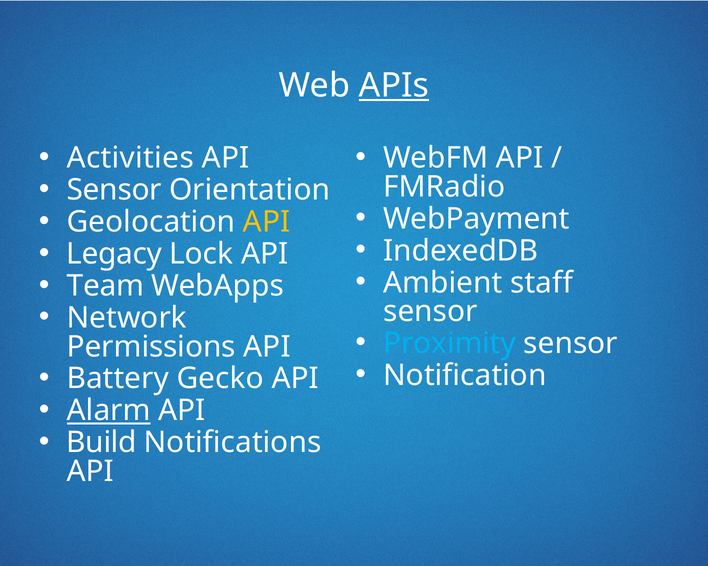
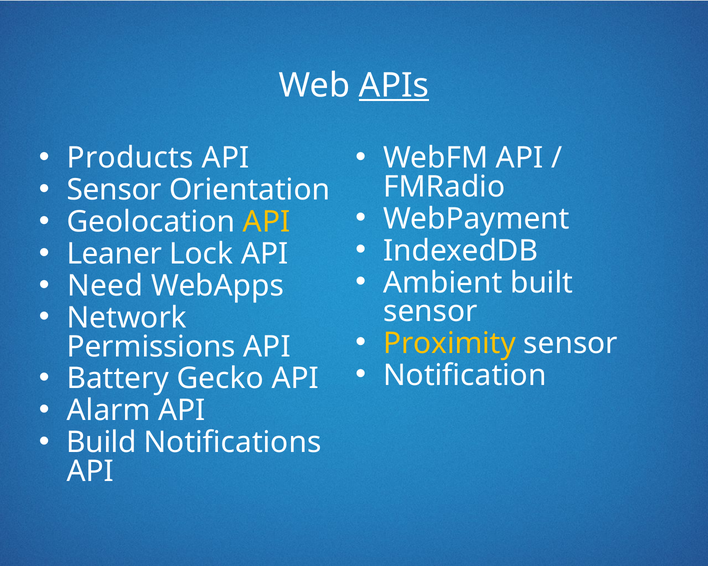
Activities: Activities -> Products (130, 158)
Legacy: Legacy -> Leaner (114, 254)
staff: staff -> built (542, 283)
Team: Team -> Need (105, 286)
Proximity colour: light blue -> yellow (450, 344)
Alarm underline: present -> none (109, 411)
